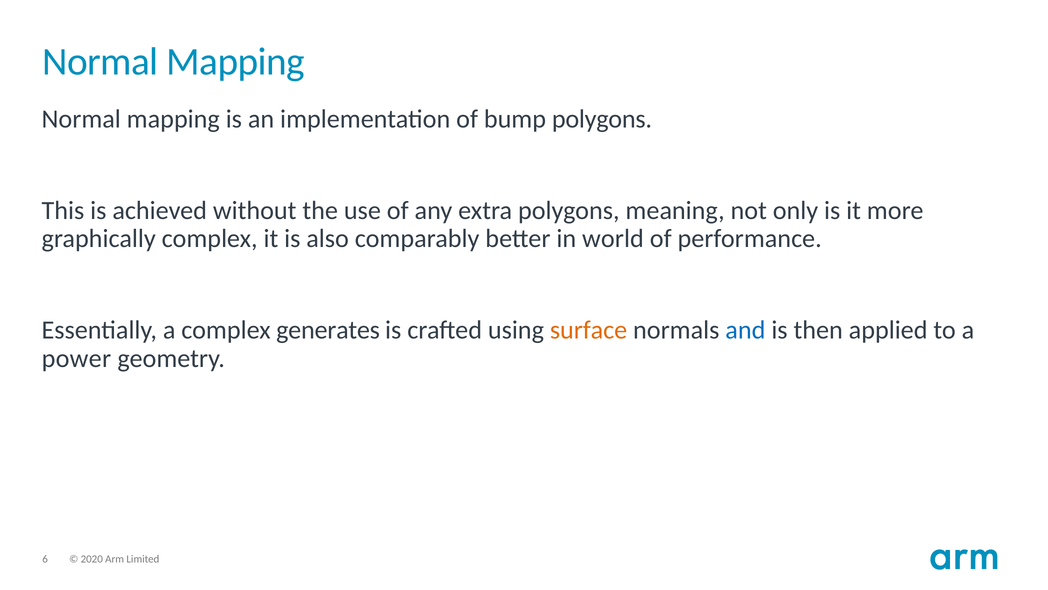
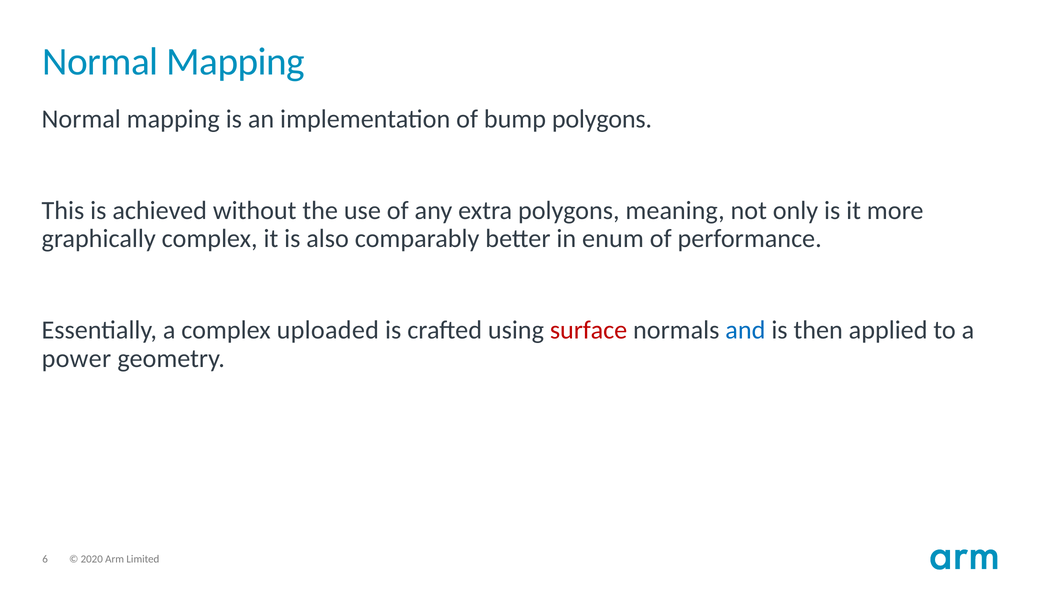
world: world -> enum (613, 239)
generates: generates -> uploaded (328, 330)
surface colour: orange -> red (589, 330)
